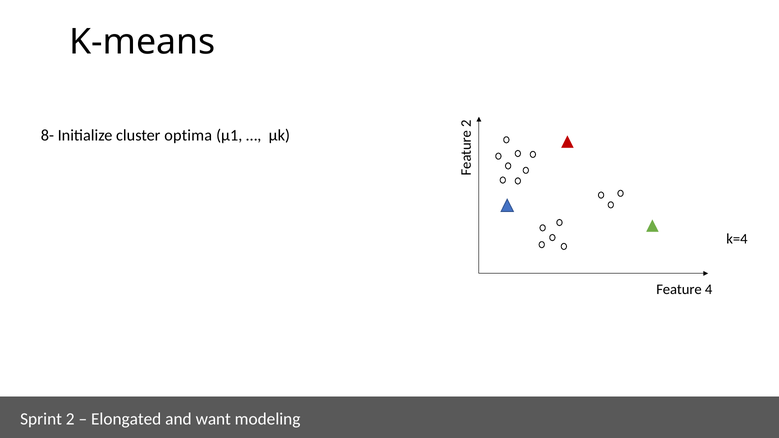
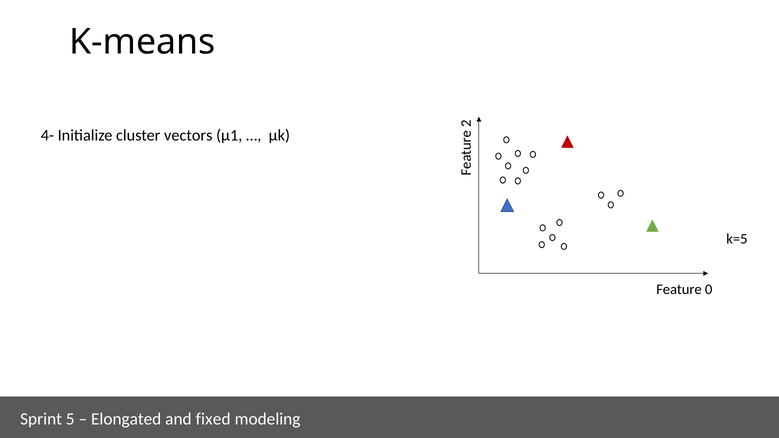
8-: 8- -> 4- (47, 136)
optima: optima -> vectors (188, 136)
k=4: k=4 -> k=5 (737, 239)
4: 4 -> 0 (709, 290)
Sprint 2: 2 -> 5 (70, 419)
want: want -> fixed (213, 419)
